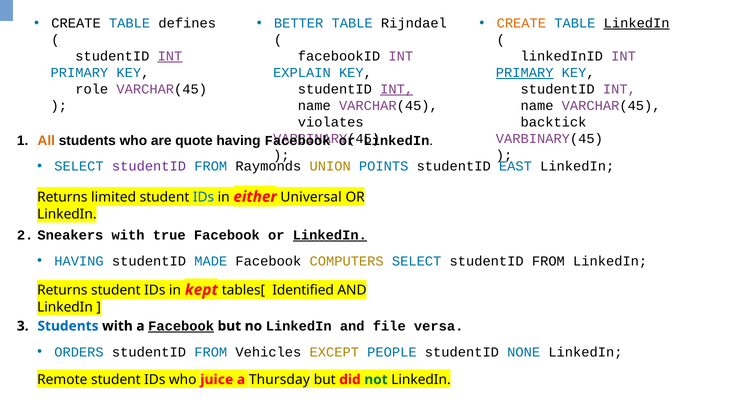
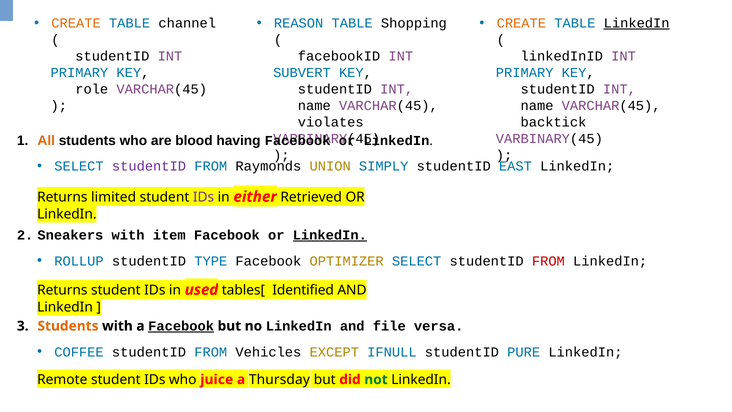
CREATE colour: black -> orange (76, 23)
defines: defines -> channel (187, 23)
BETTER: BETTER -> REASON (299, 23)
Rijndael: Rijndael -> Shopping (414, 23)
INT underline: present -> none (170, 56)
EXPLAIN: EXPLAIN -> SUBVERT (302, 73)
PRIMARY underline: present -> none (525, 73)
INT underline: present -> none (397, 89)
quote: quote -> blood (194, 140)
POINTS: POINTS -> SIMPLY (384, 166)
IDs colour: blue -> purple (204, 197)
Universal: Universal -> Retrieved (311, 197)
true: true -> item (169, 235)
HAVING: HAVING -> ROLLUP (79, 261)
MADE: MADE -> TYPE (211, 261)
COMPUTERS: COMPUTERS -> OPTIMIZER (347, 261)
FROM colour: black -> red (548, 261)
kept: kept -> used (202, 290)
Students colour: blue -> orange (68, 326)
ORDERS: ORDERS -> COFFEE (79, 352)
PEOPLE: PEOPLE -> IFNULL (392, 352)
NONE: NONE -> PURE (524, 352)
